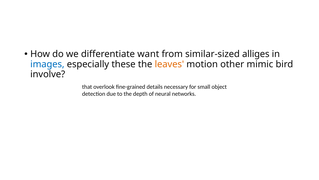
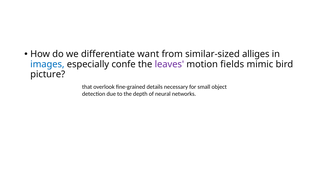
these: these -> confe (124, 64)
leaves colour: orange -> purple (169, 64)
other: other -> fields (232, 64)
involve: involve -> picture (48, 74)
